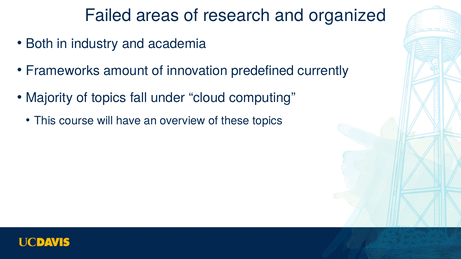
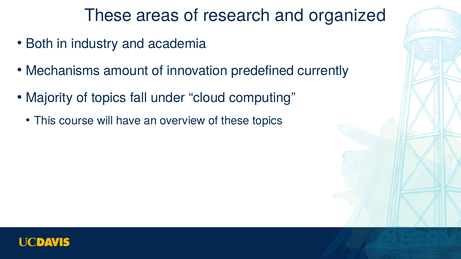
Failed: Failed -> These (108, 15)
Frameworks: Frameworks -> Mechanisms (63, 71)
